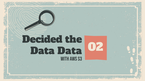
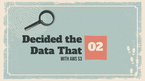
Data Data: Data -> That (70, 51)
